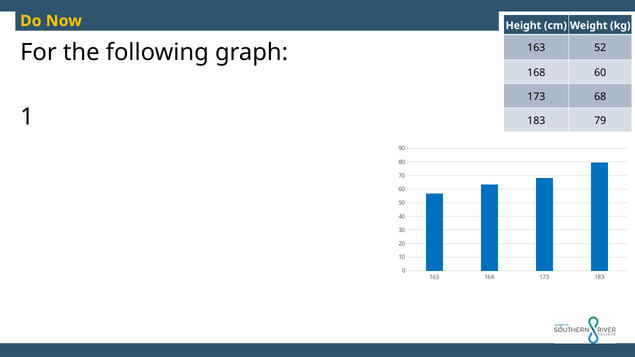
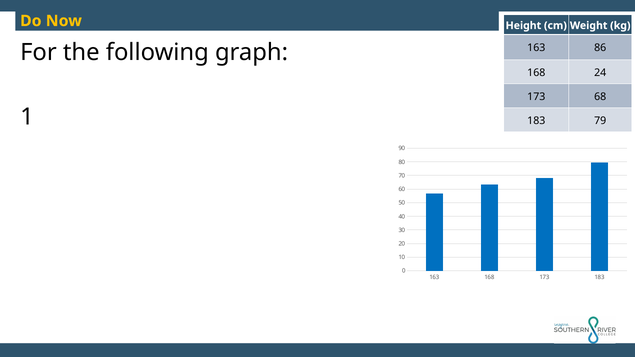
52: 52 -> 86 (600, 48)
168 60: 60 -> 24 (600, 73)
